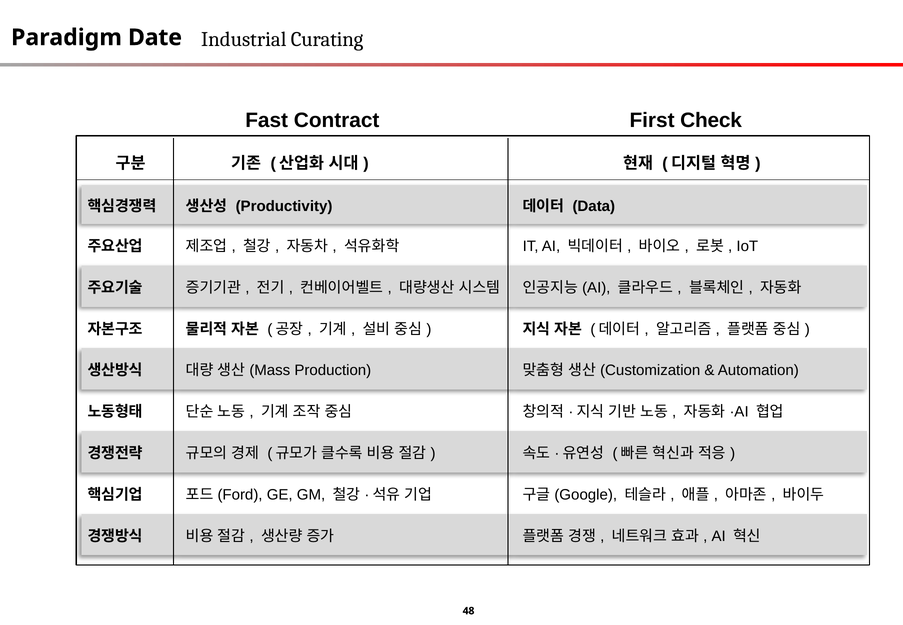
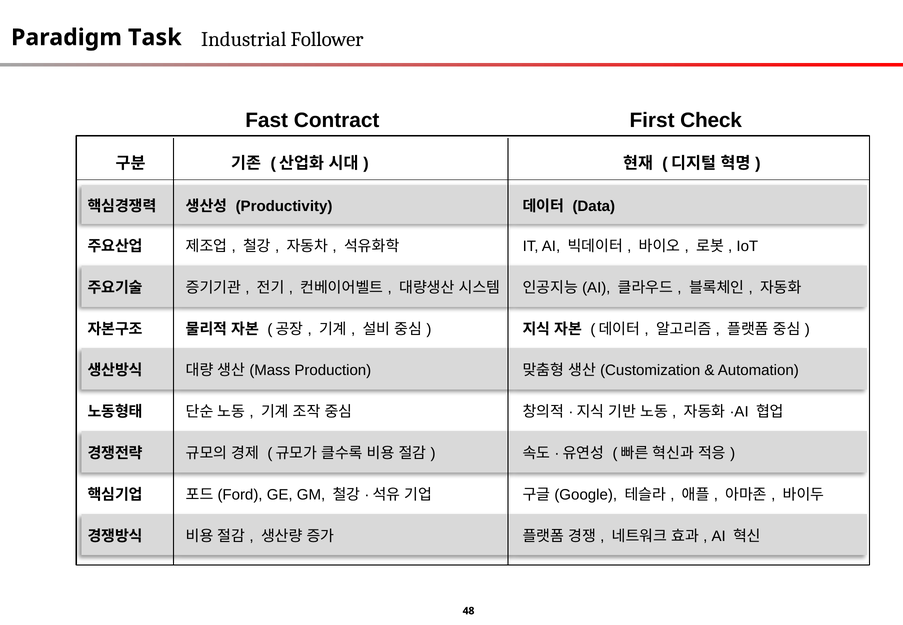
Curating: Curating -> Follower (327, 39)
Date: Date -> Task (155, 38)
